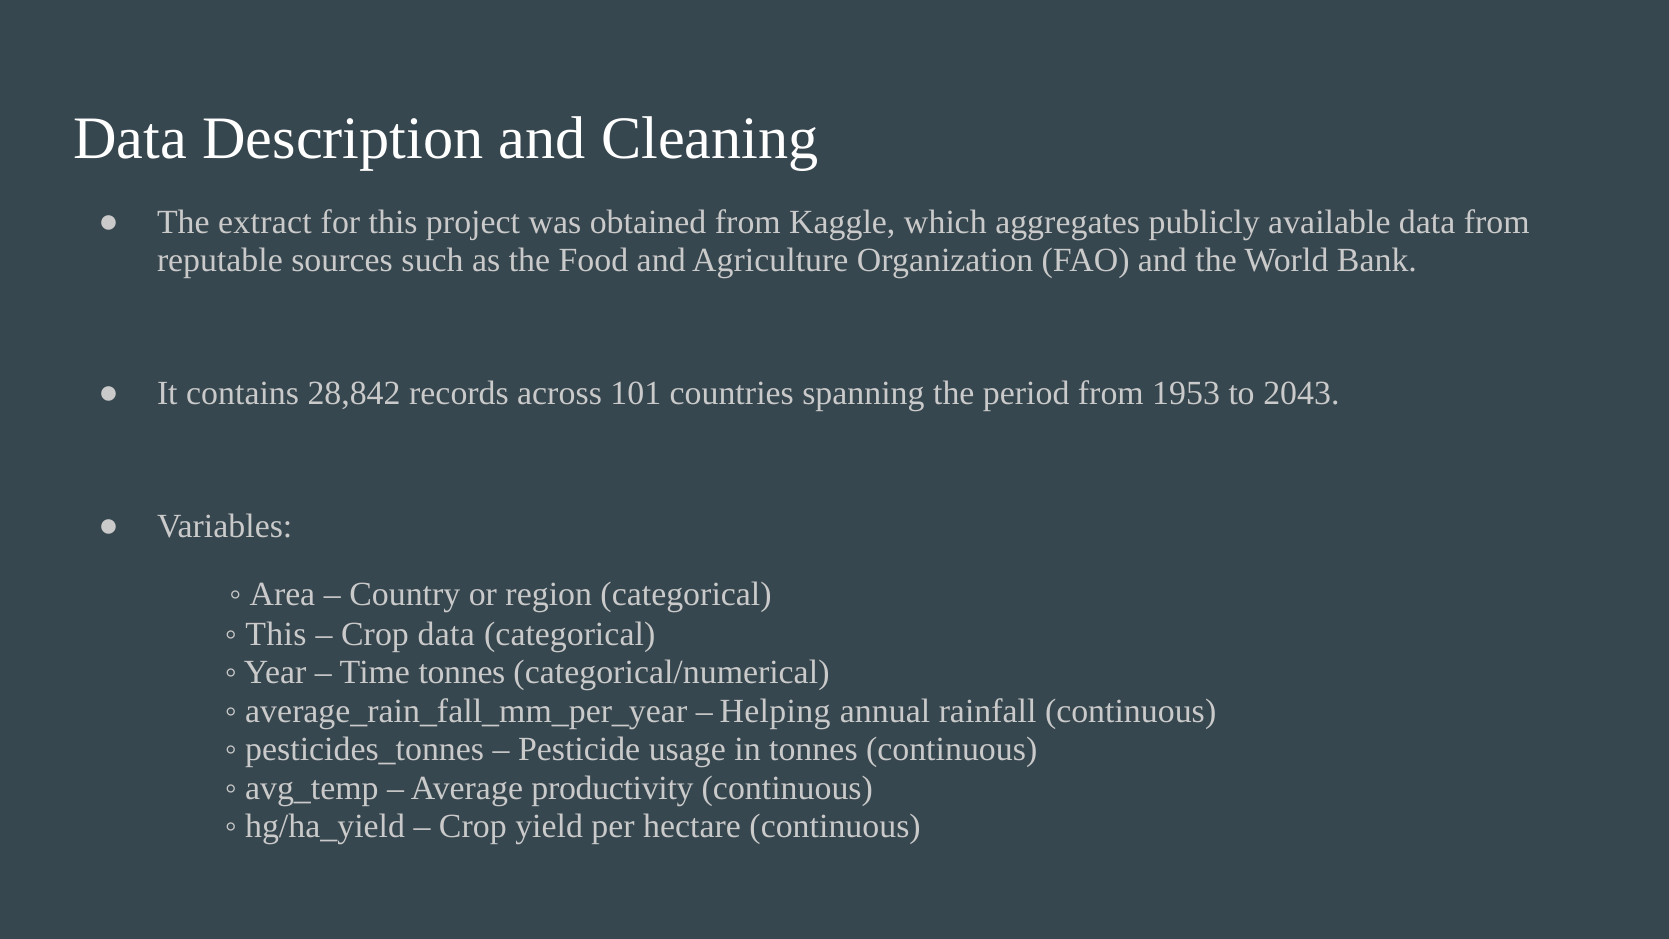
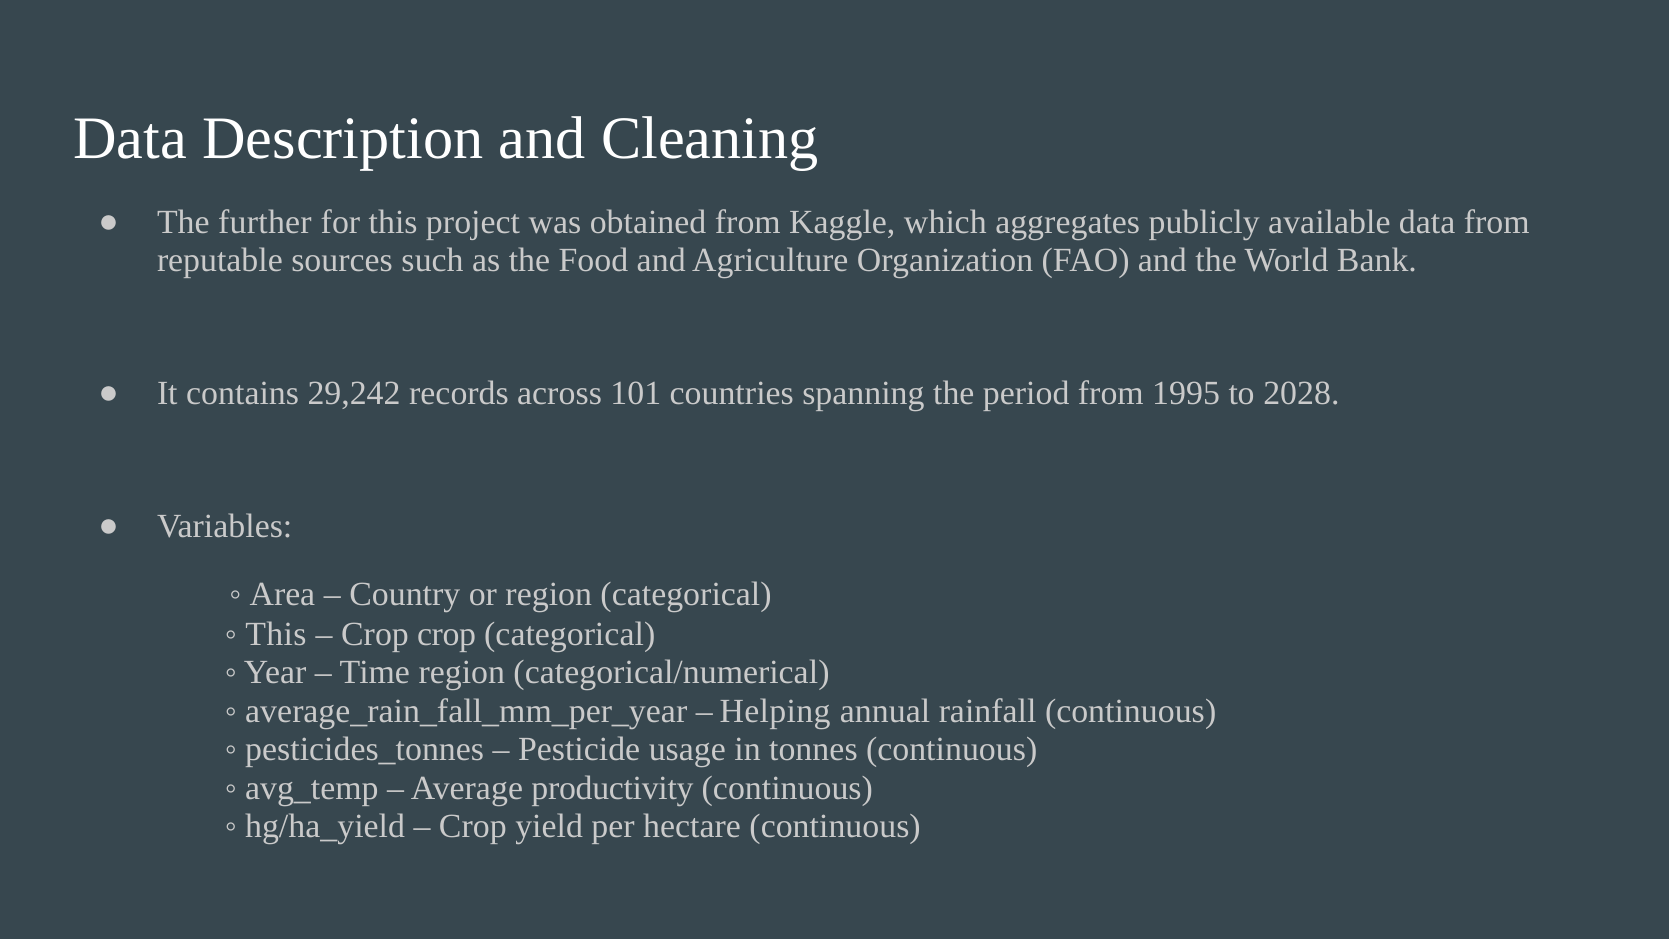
extract: extract -> further (265, 222)
28,842: 28,842 -> 29,242 (354, 393)
1953: 1953 -> 1995 (1186, 393)
2043: 2043 -> 2028 (1301, 393)
Crop data: data -> crop (447, 634)
Time tonnes: tonnes -> region (462, 672)
